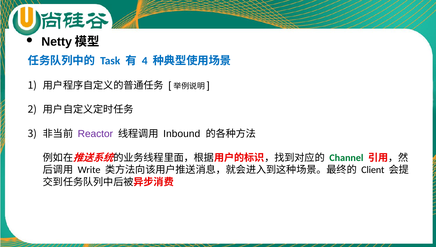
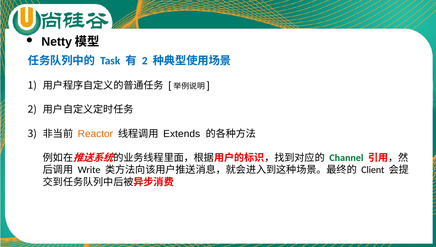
4: 4 -> 2 (145, 61)
Reactor colour: purple -> orange (95, 134)
Inbound: Inbound -> Extends (182, 134)
